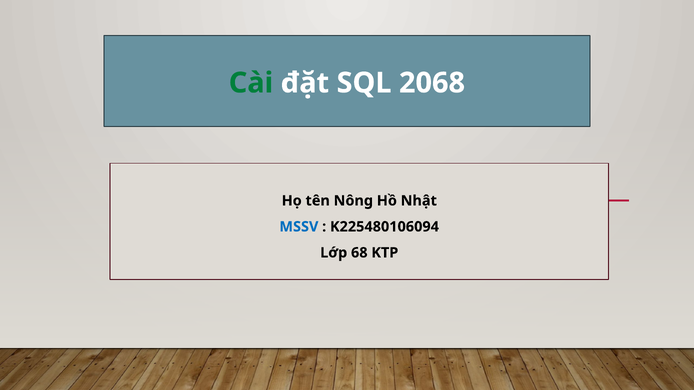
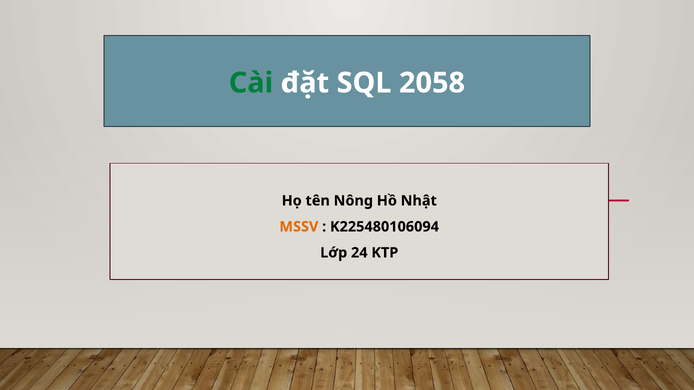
2068: 2068 -> 2058 (432, 83)
MSSV colour: blue -> orange (299, 227)
68: 68 -> 24 (359, 253)
